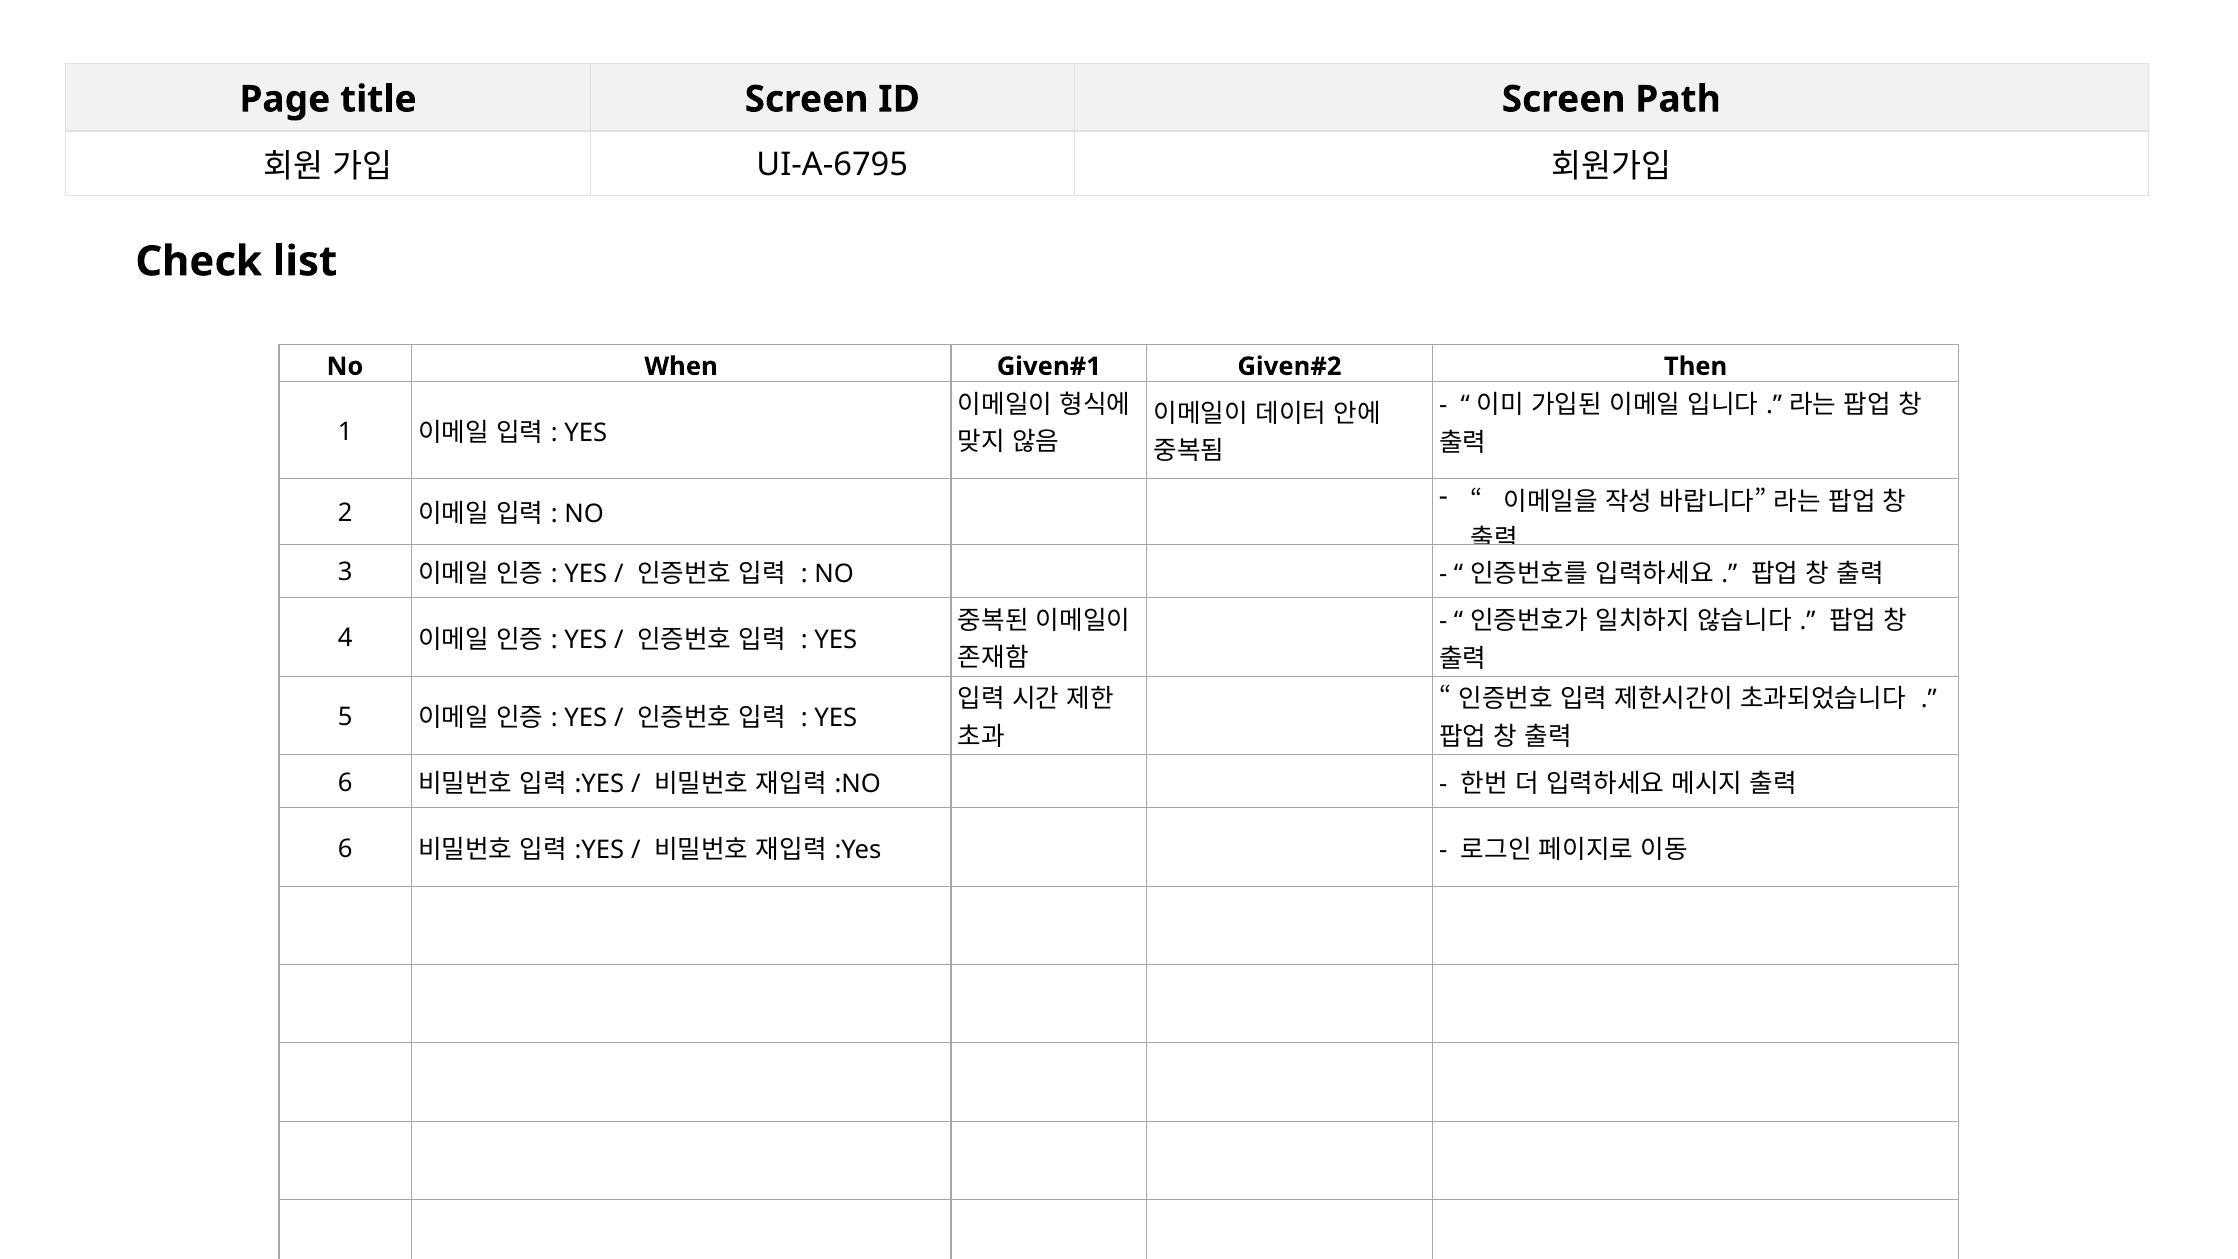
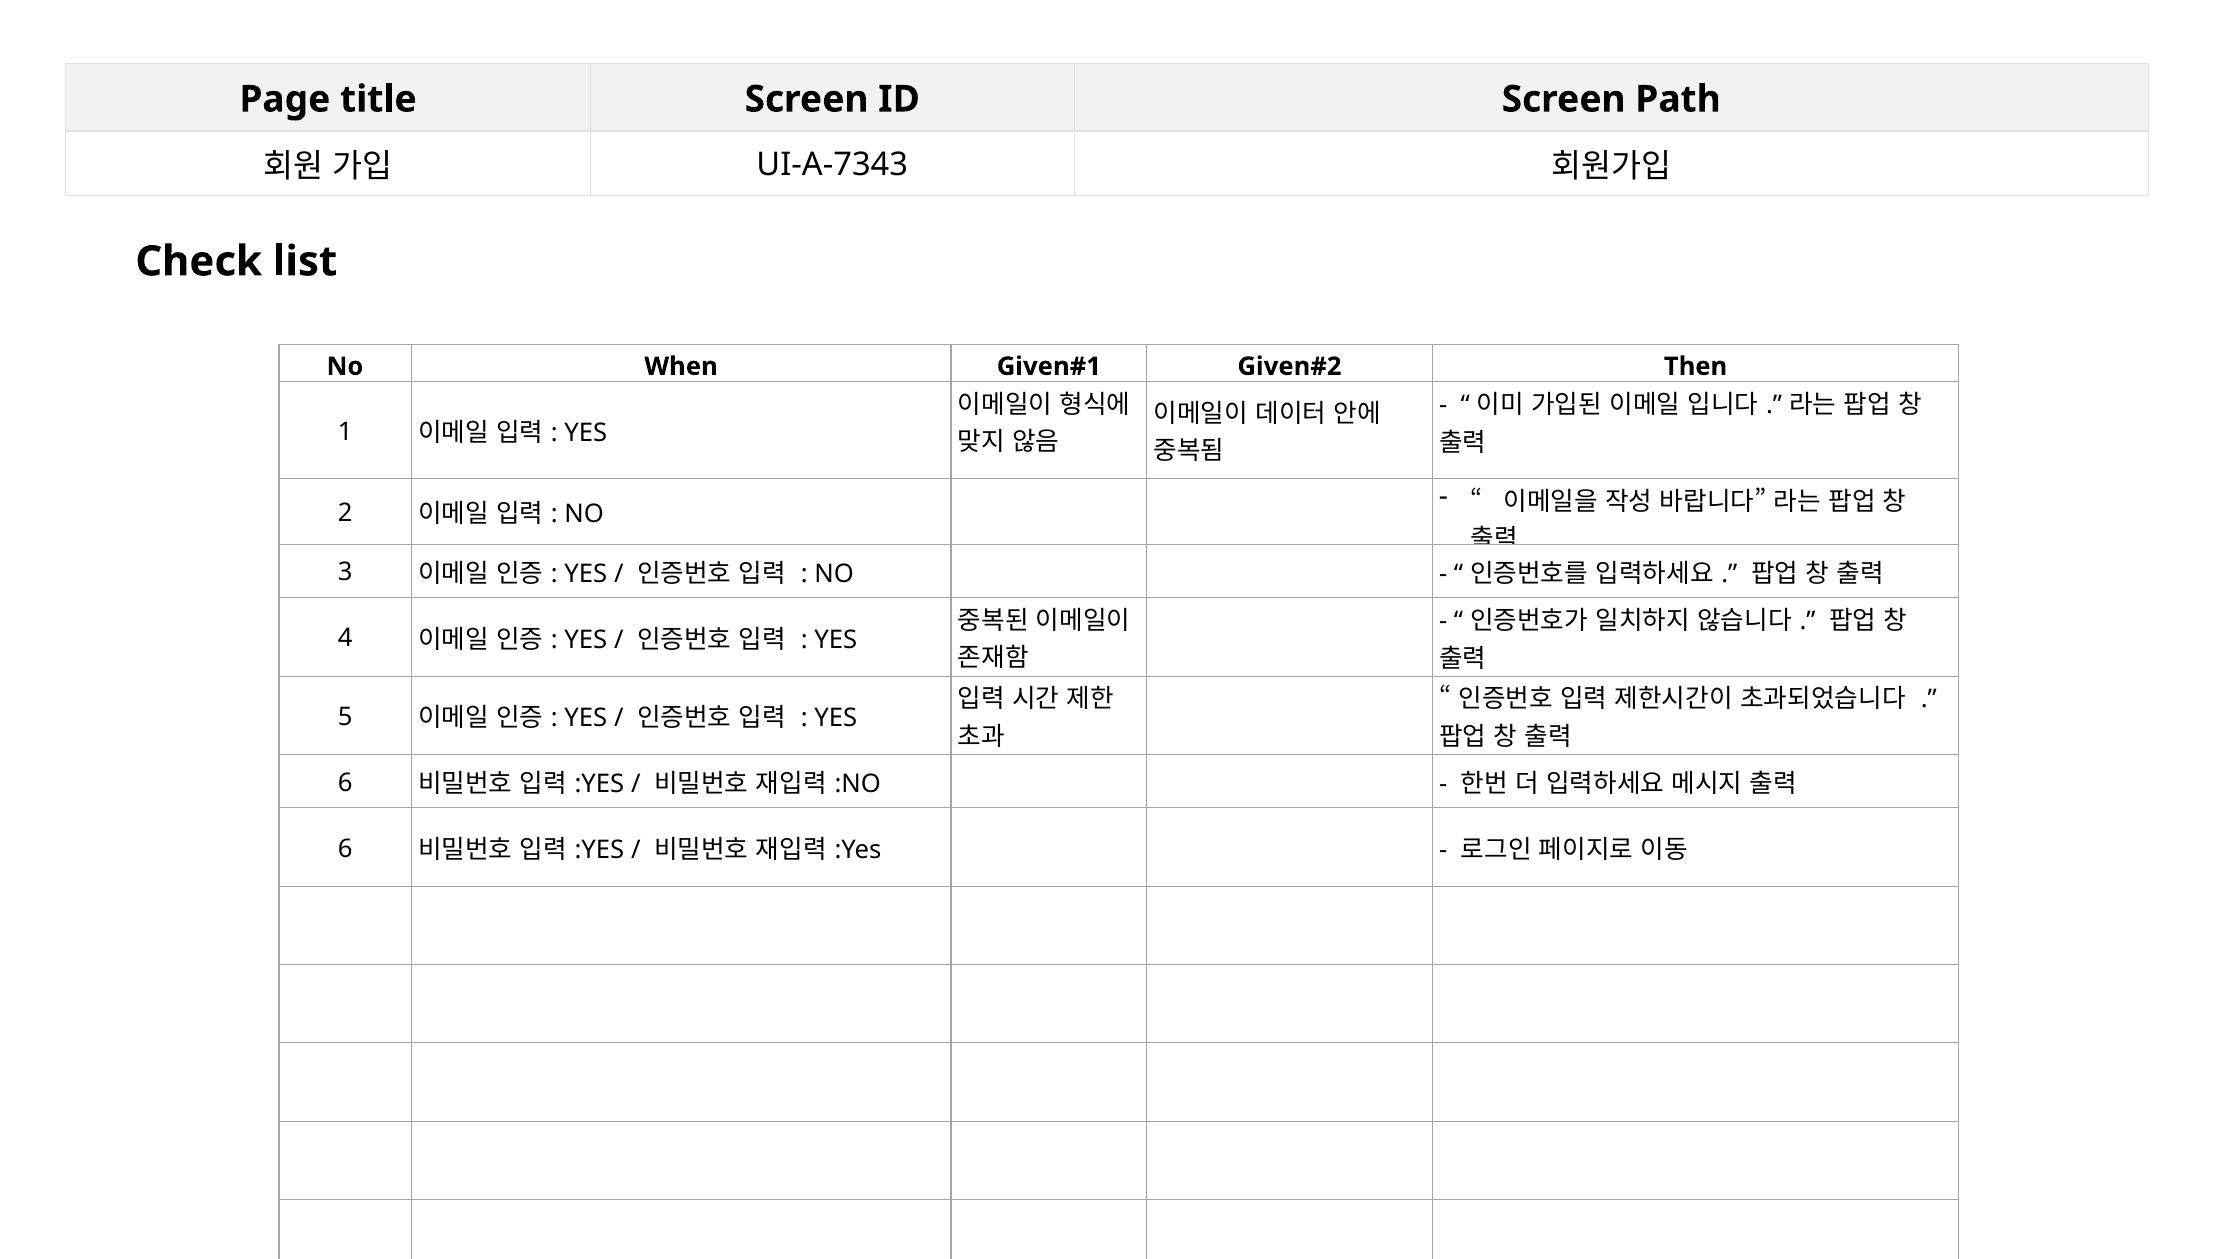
UI-A-6795: UI-A-6795 -> UI-A-7343 (832, 165)
